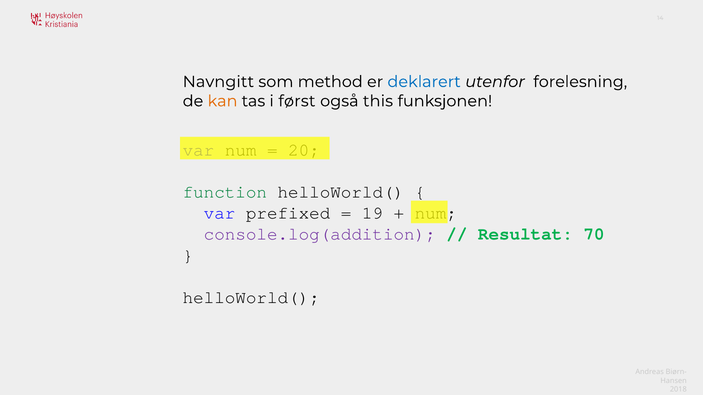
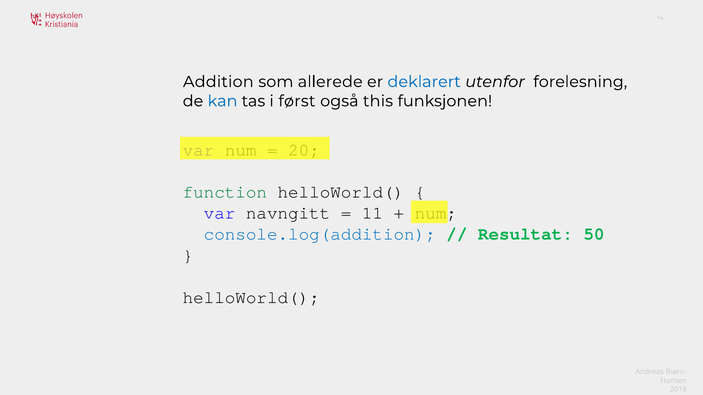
Navngitt: Navngitt -> Addition (218, 82)
method: method -> allerede (330, 82)
kan colour: orange -> blue (222, 101)
prefixed: prefixed -> navngitt (288, 213)
19: 19 -> 11 (372, 213)
console.log(addition colour: purple -> blue (320, 234)
70: 70 -> 50 (594, 234)
